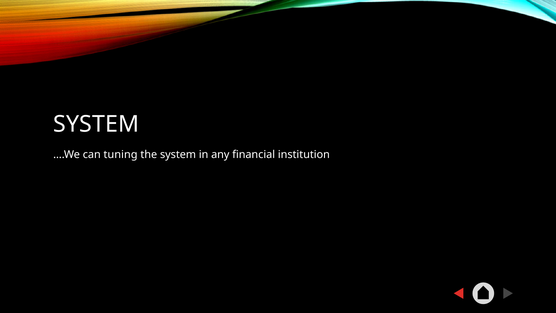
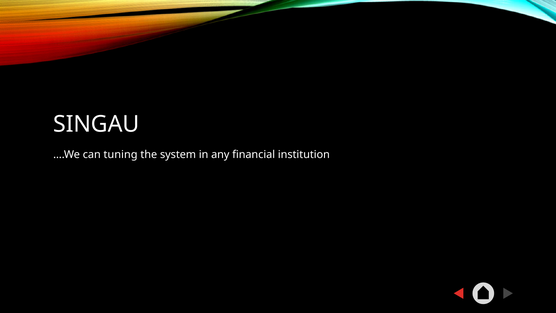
SYSTEM: SYSTEM -> SINGAU (96, 124)
